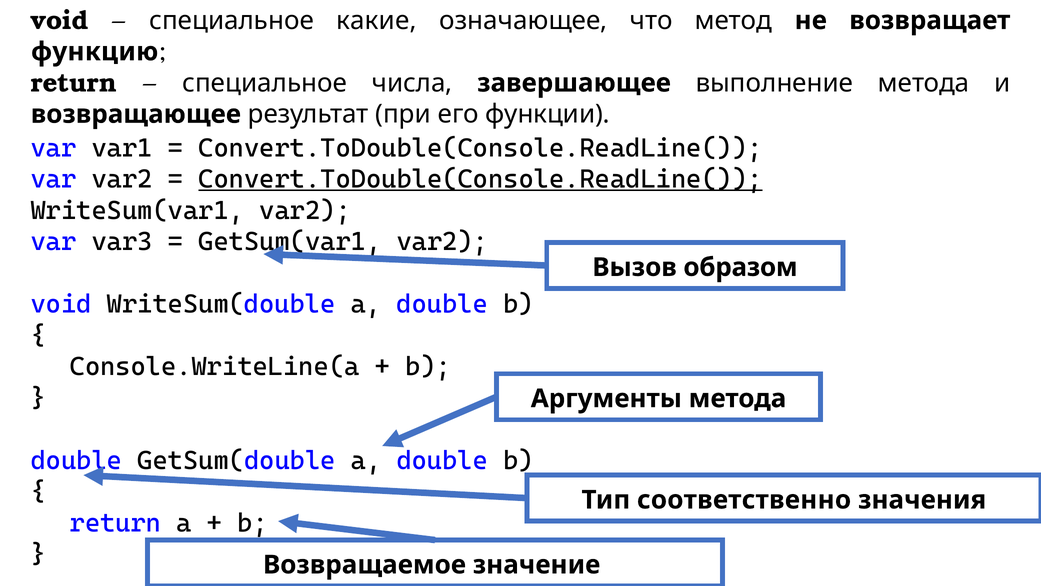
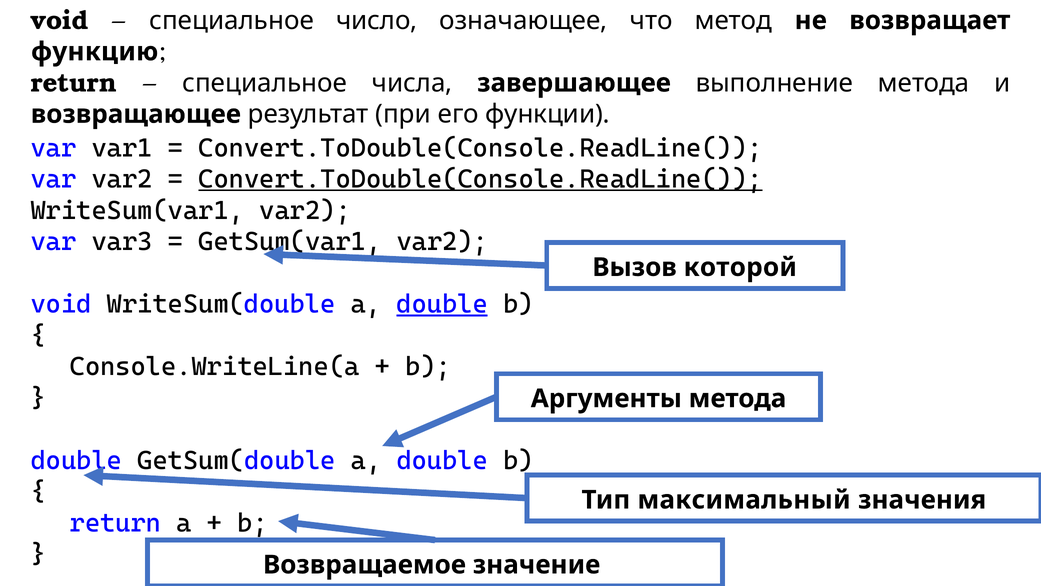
какие: какие -> число (377, 20)
образом: образом -> которой (740, 267)
double underline: none -> present (442, 304)
соответственно: соответственно -> максимальный (744, 500)
